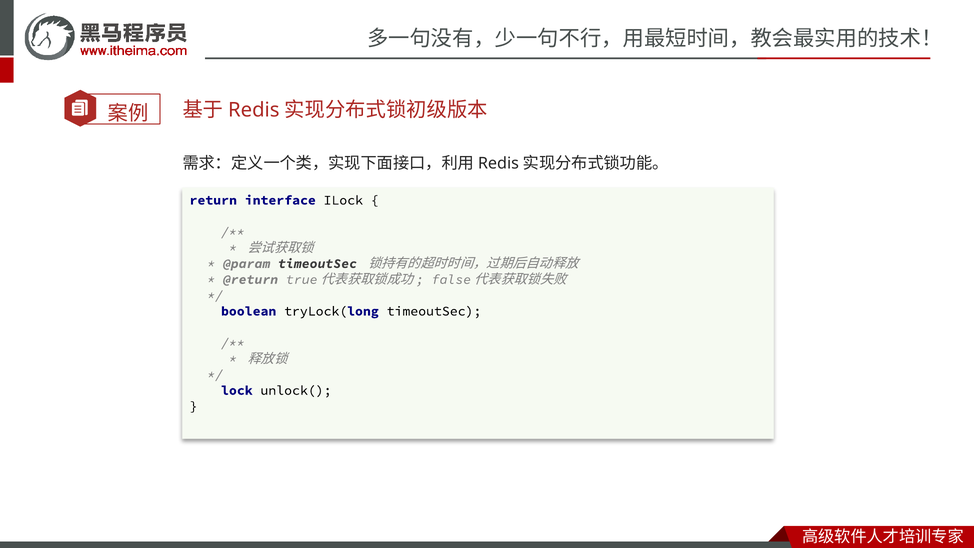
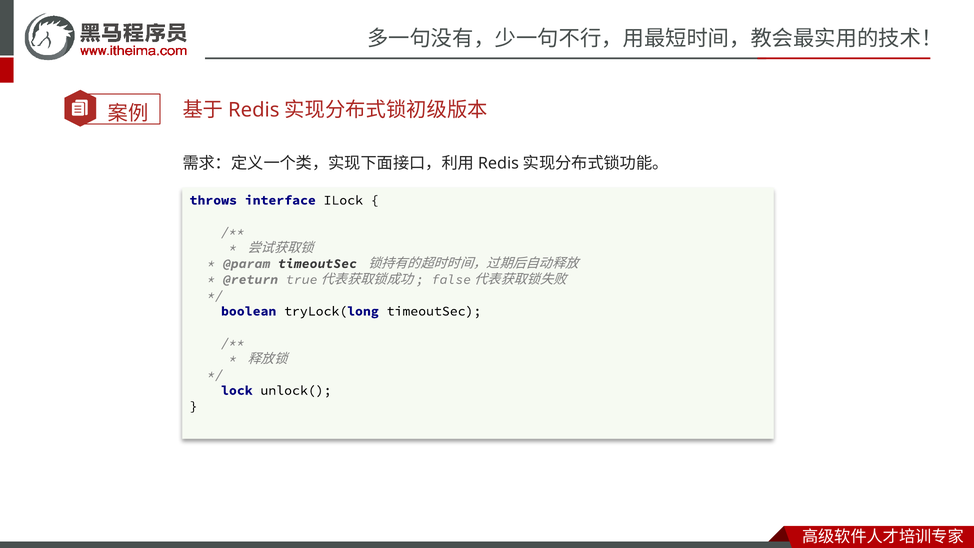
return: return -> throws (213, 200)
